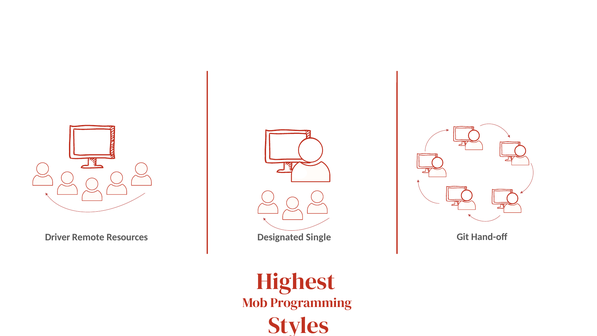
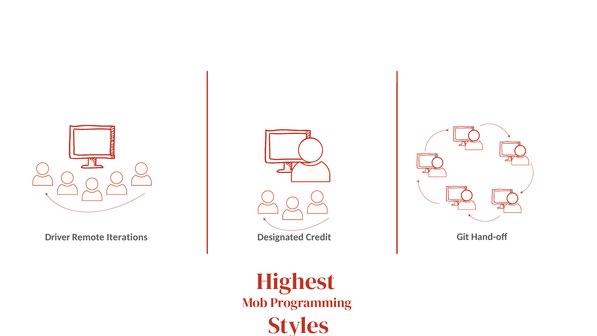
Resources: Resources -> Iterations (127, 237)
Single: Single -> Credit (319, 237)
